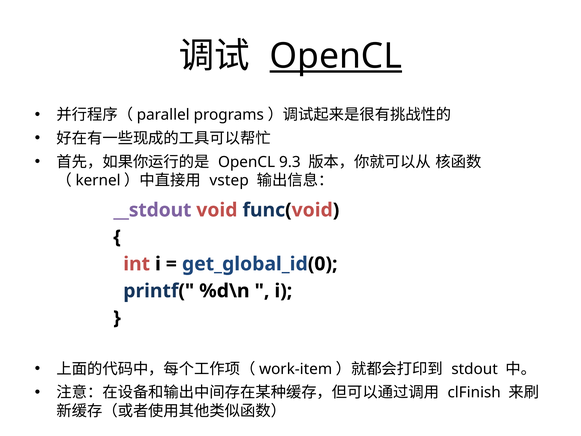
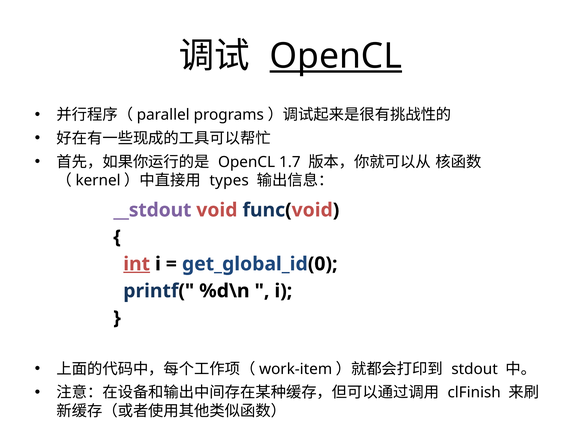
9.3: 9.3 -> 1.7 (290, 162)
vstep: vstep -> types (229, 180)
int underline: none -> present (137, 264)
